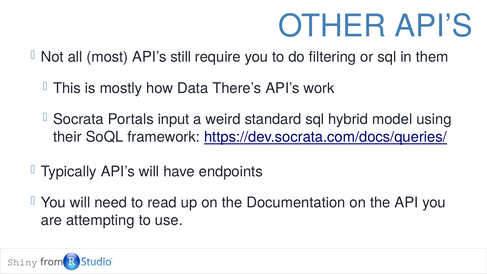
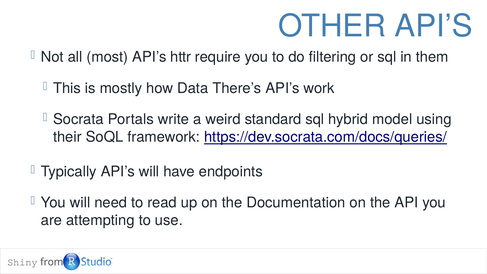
still: still -> httr (181, 57)
input: input -> write (173, 119)
